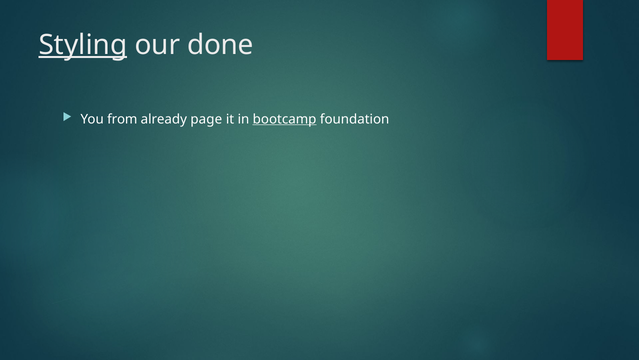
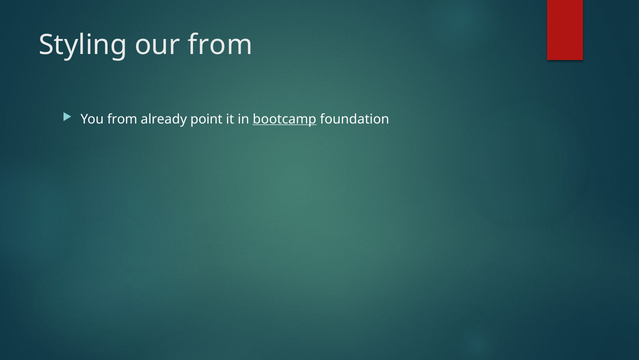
Styling underline: present -> none (83, 45)
our done: done -> from (220, 45)
page: page -> point (206, 119)
